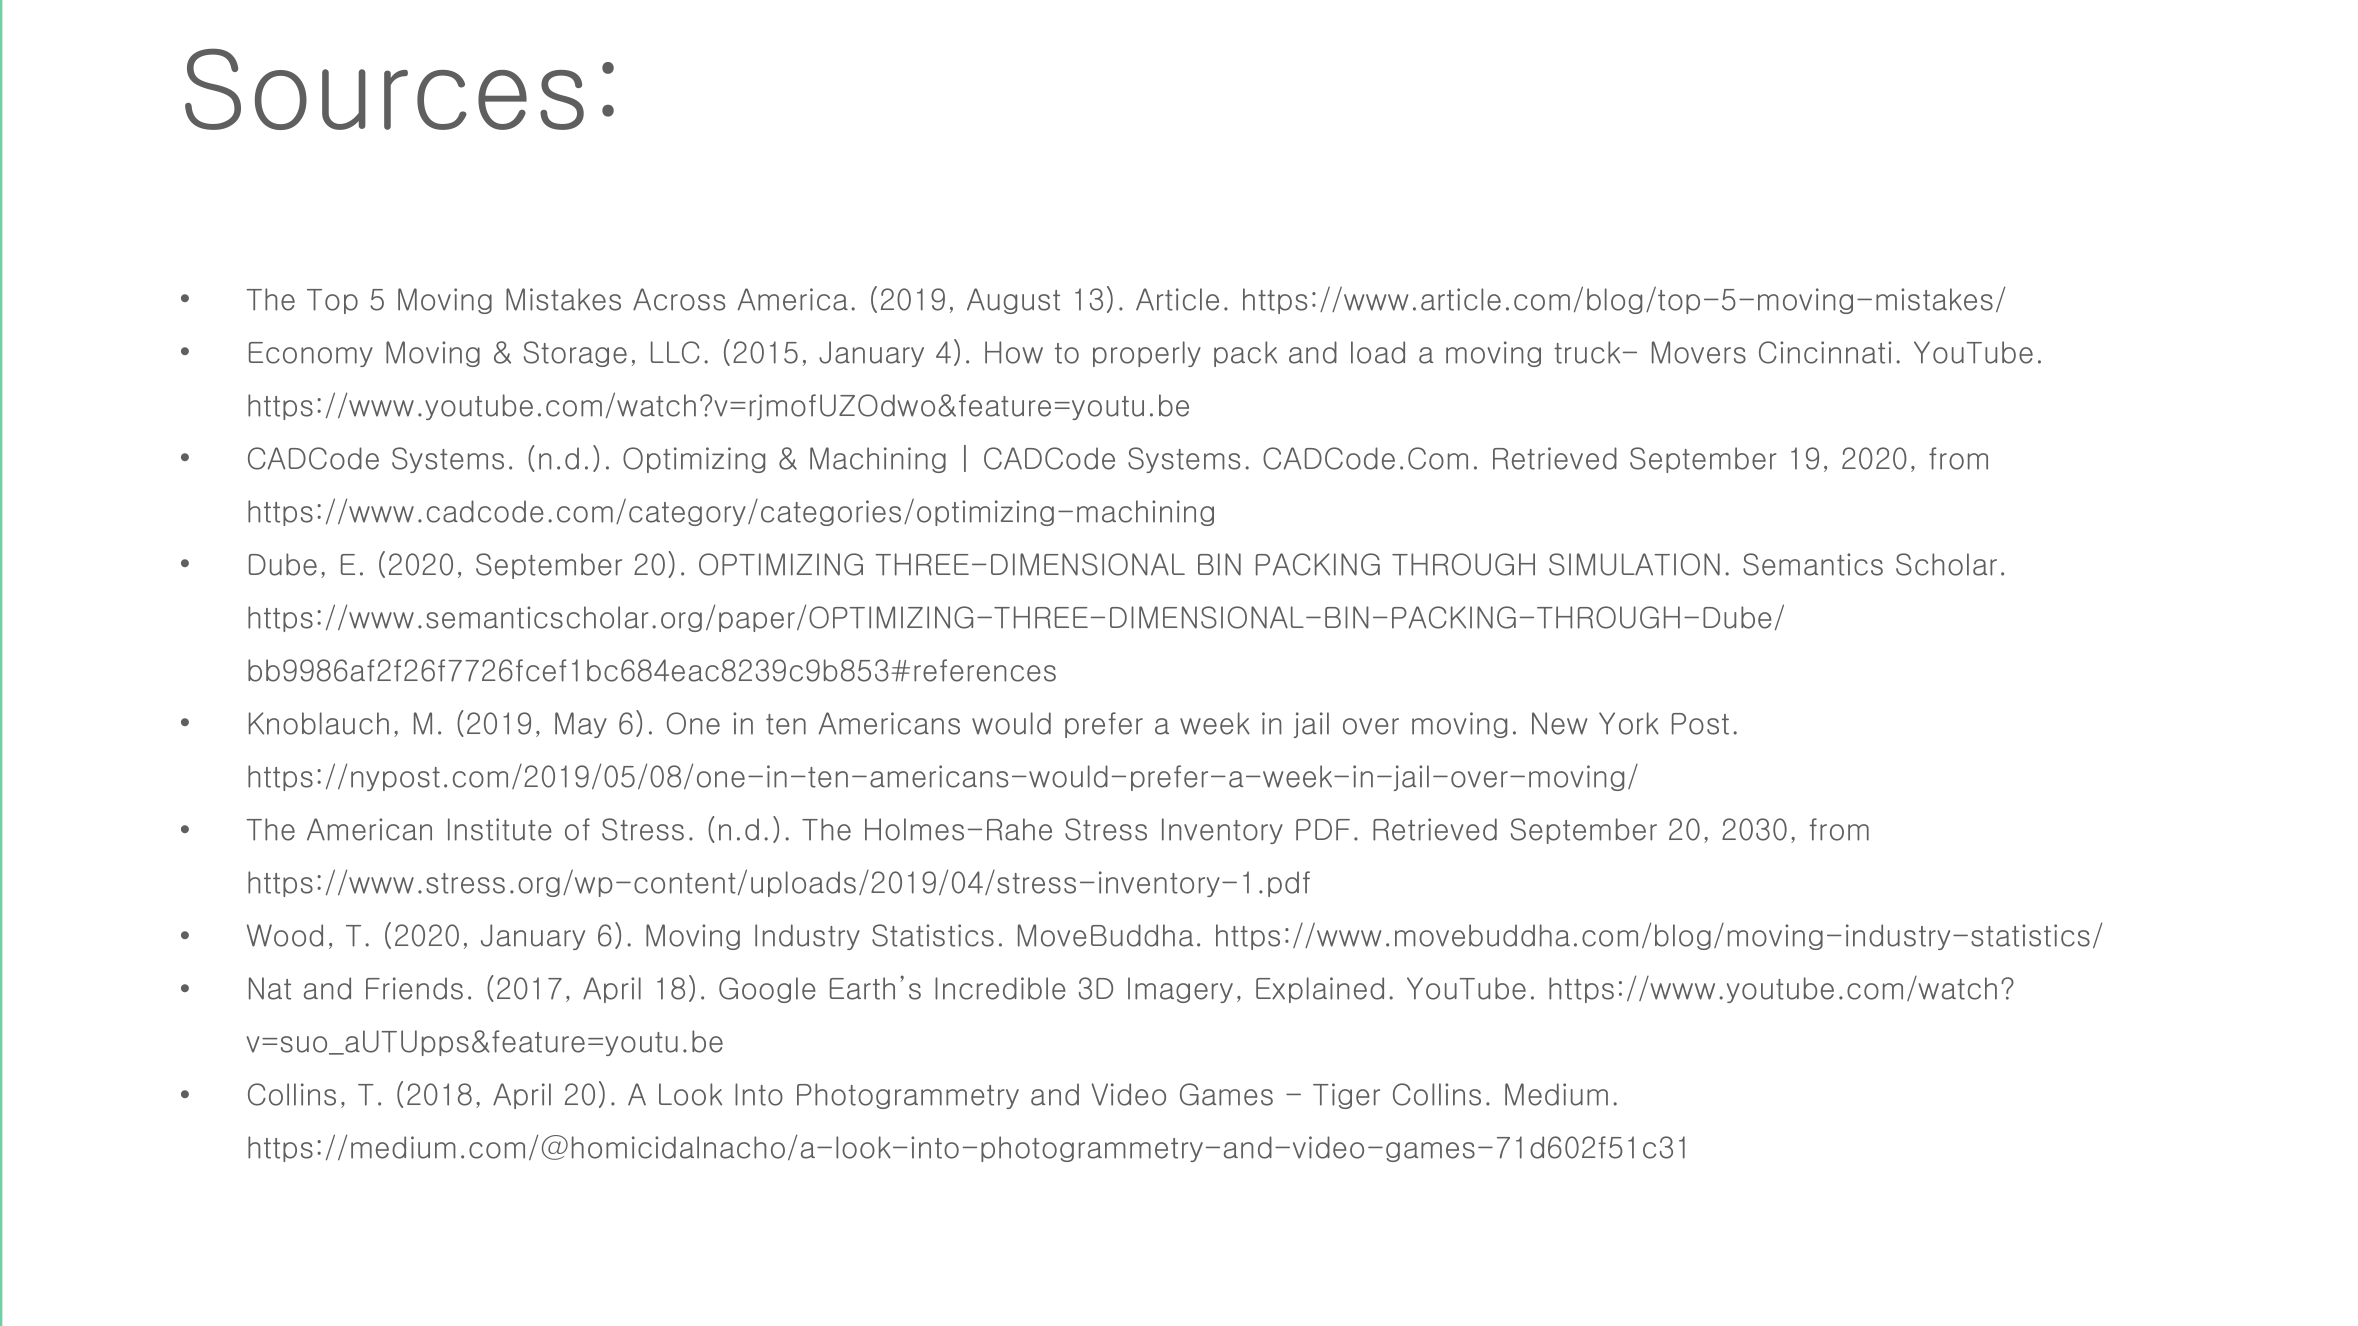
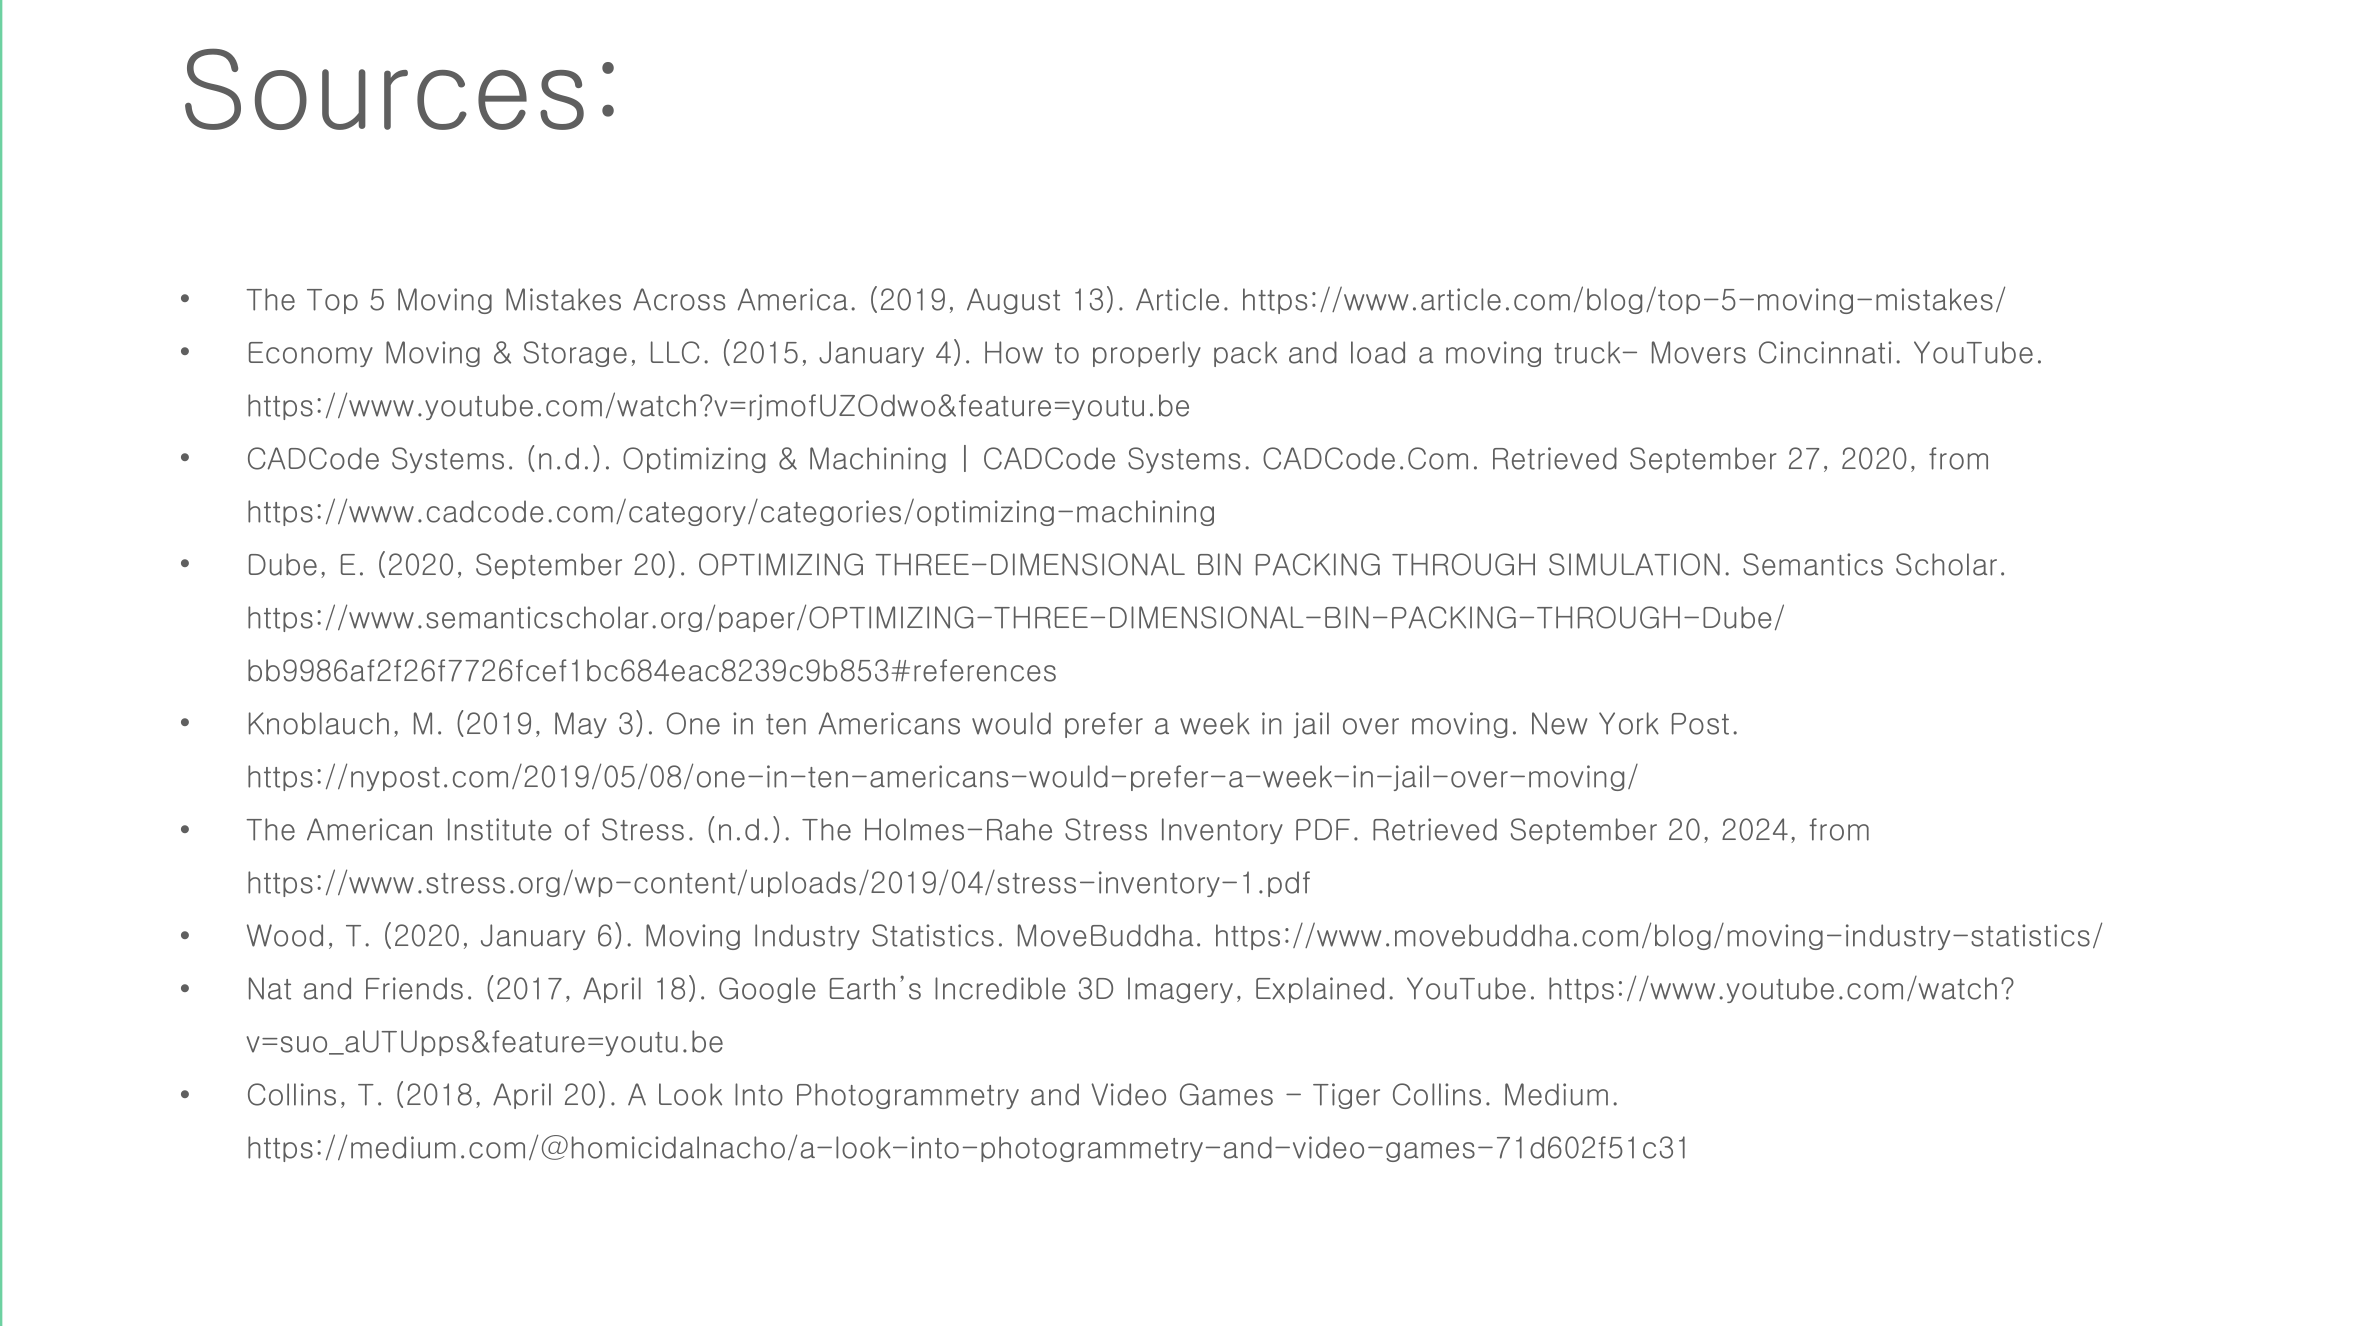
19: 19 -> 27 (1809, 460)
May 6: 6 -> 3 (636, 725)
2030: 2030 -> 2024 (1760, 831)
